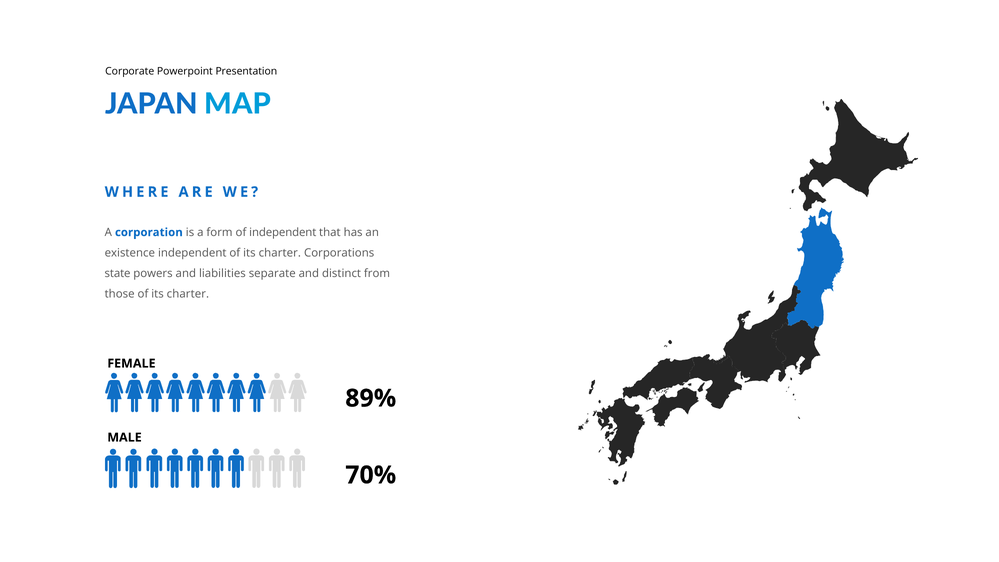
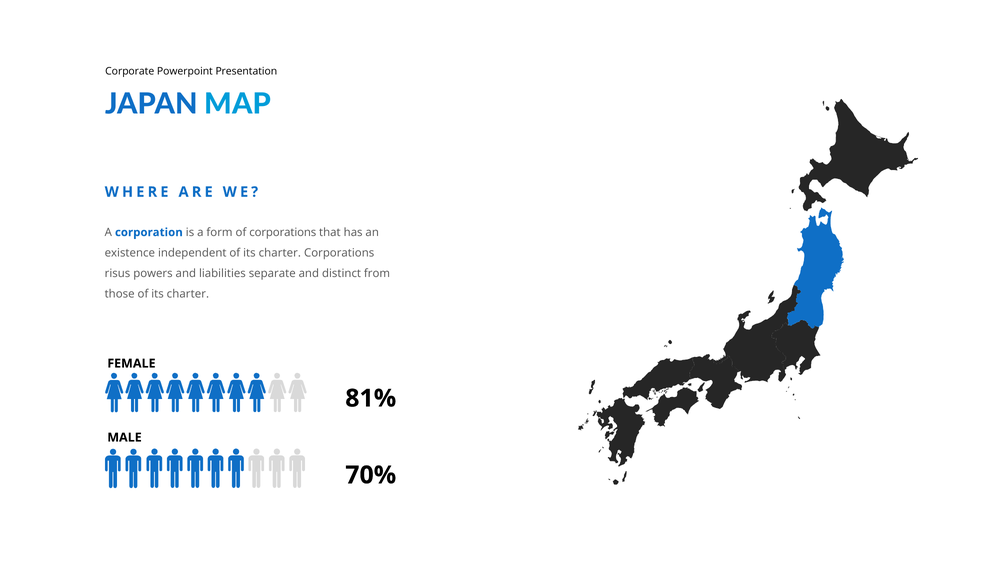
of independent: independent -> corporations (283, 232)
state: state -> risus (118, 274)
89%: 89% -> 81% (371, 398)
